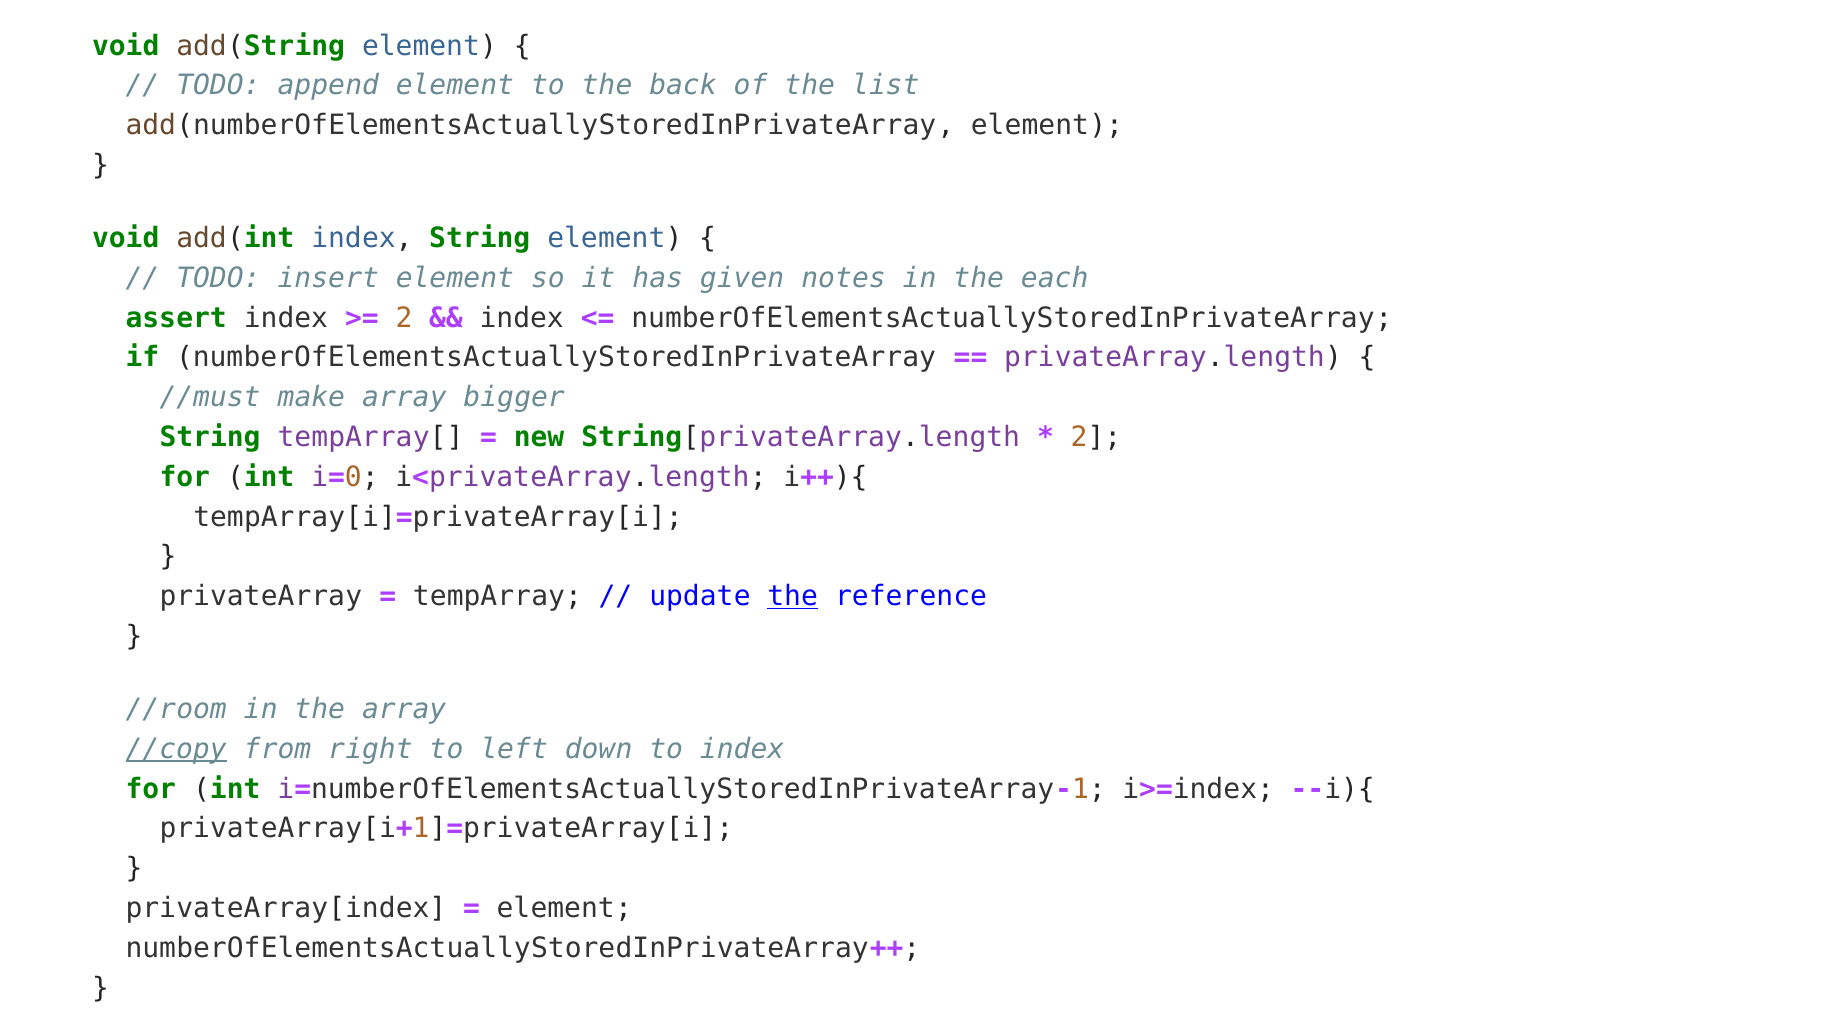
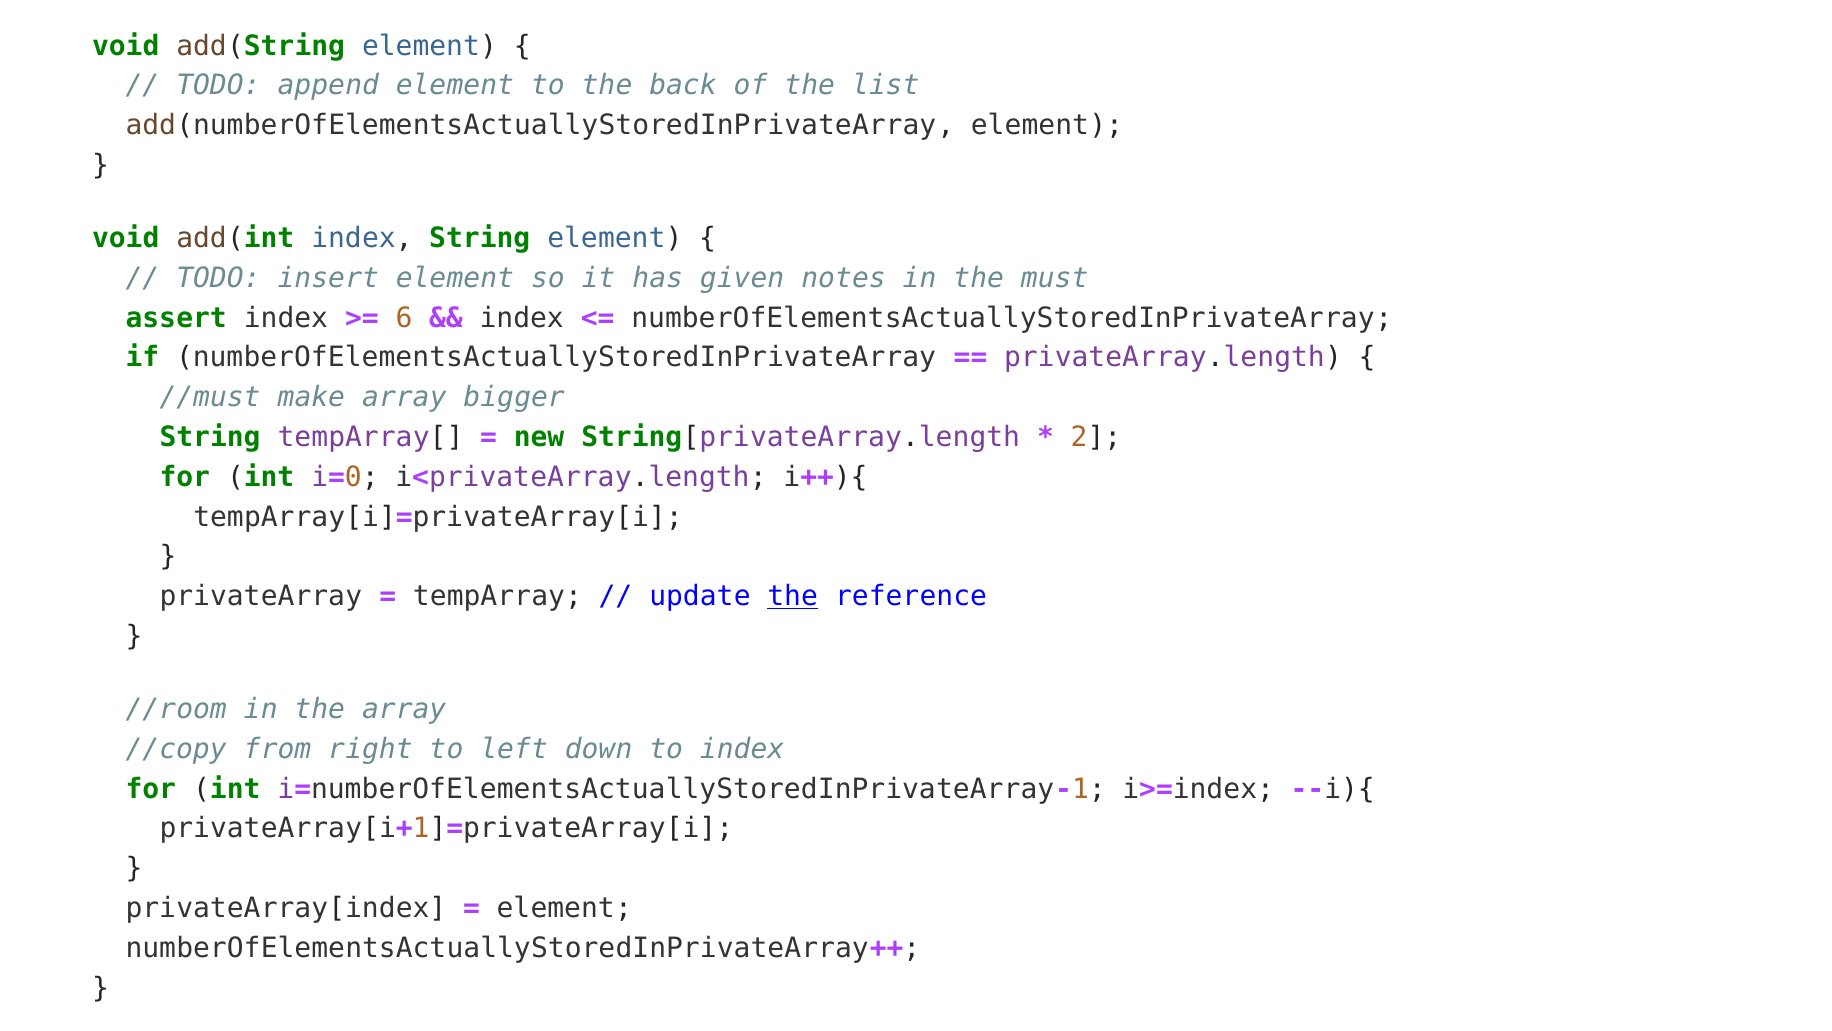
each: each -> must (1055, 278)
2: 2 -> 6 (404, 318)
//copy underline: present -> none (176, 749)
